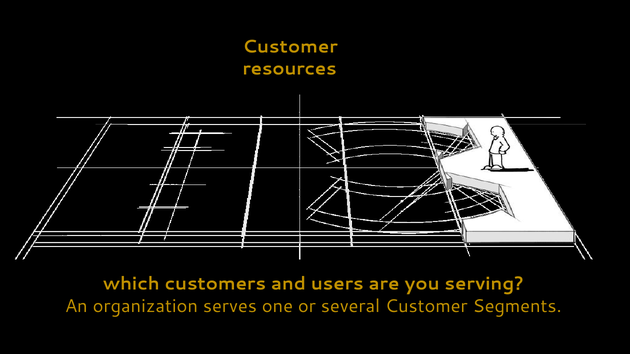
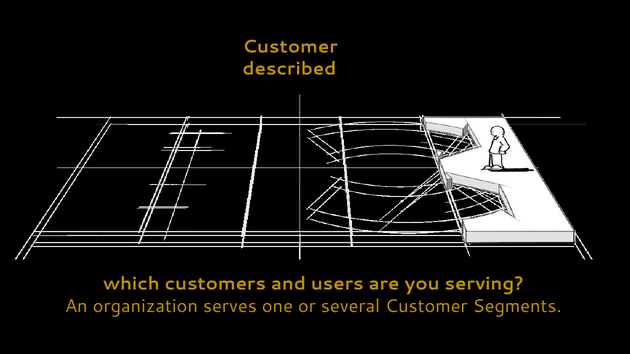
resources: resources -> described (289, 69)
